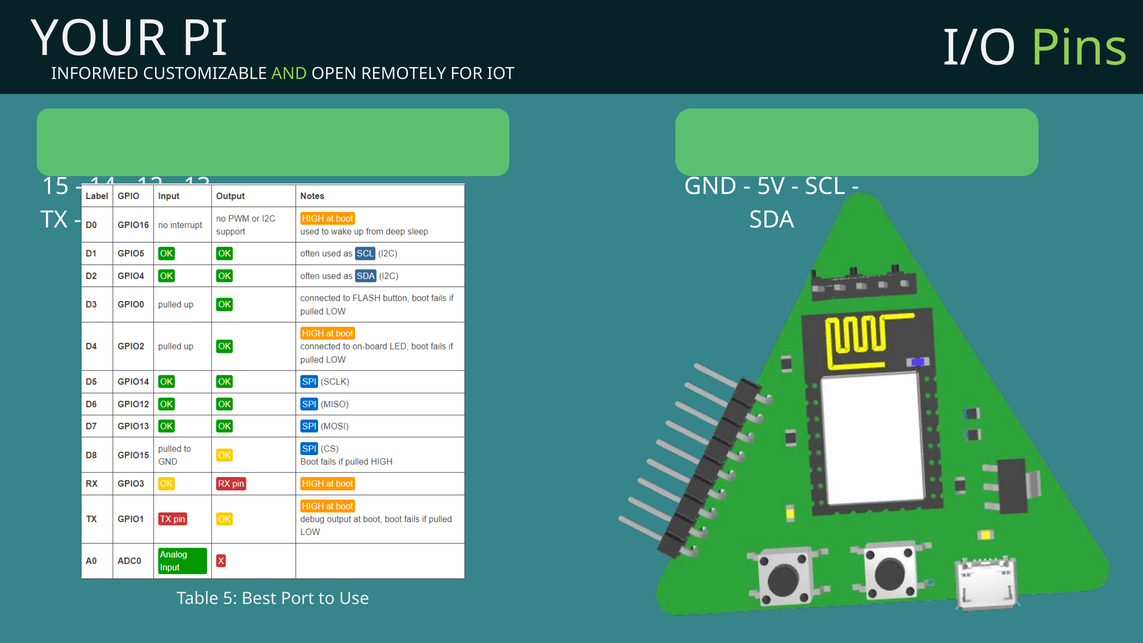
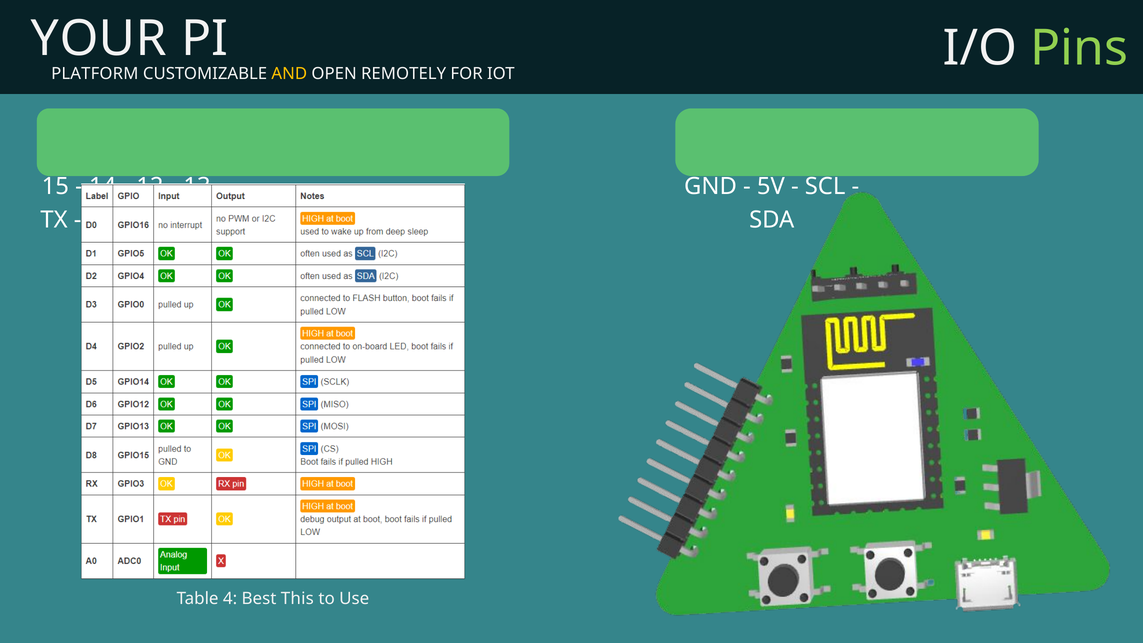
INFORMED: INFORMED -> PLATFORM (95, 74)
AND colour: light green -> yellow (289, 74)
5: 5 -> 4 (230, 599)
Port: Port -> This (297, 599)
